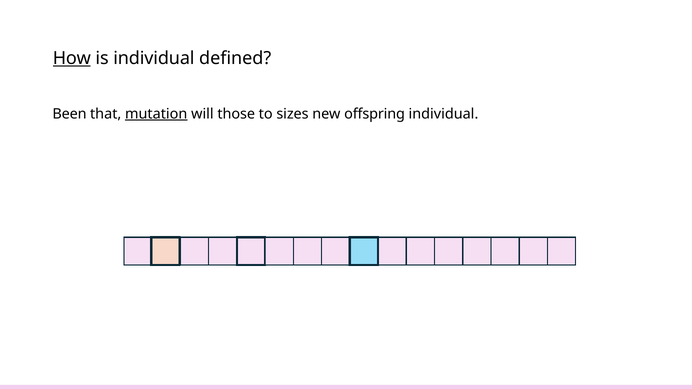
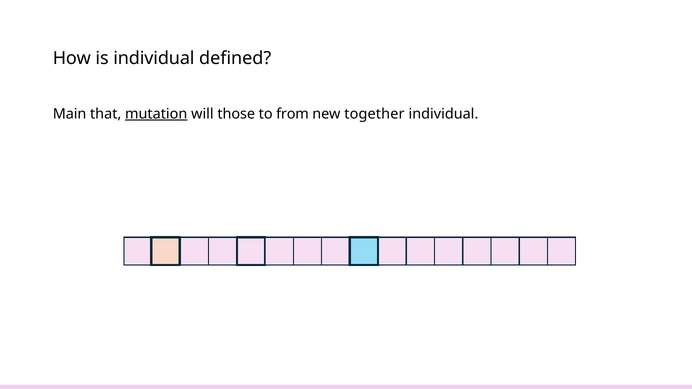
How underline: present -> none (72, 58)
Been: Been -> Main (70, 114)
sizes: sizes -> from (293, 114)
offspring: offspring -> together (374, 114)
